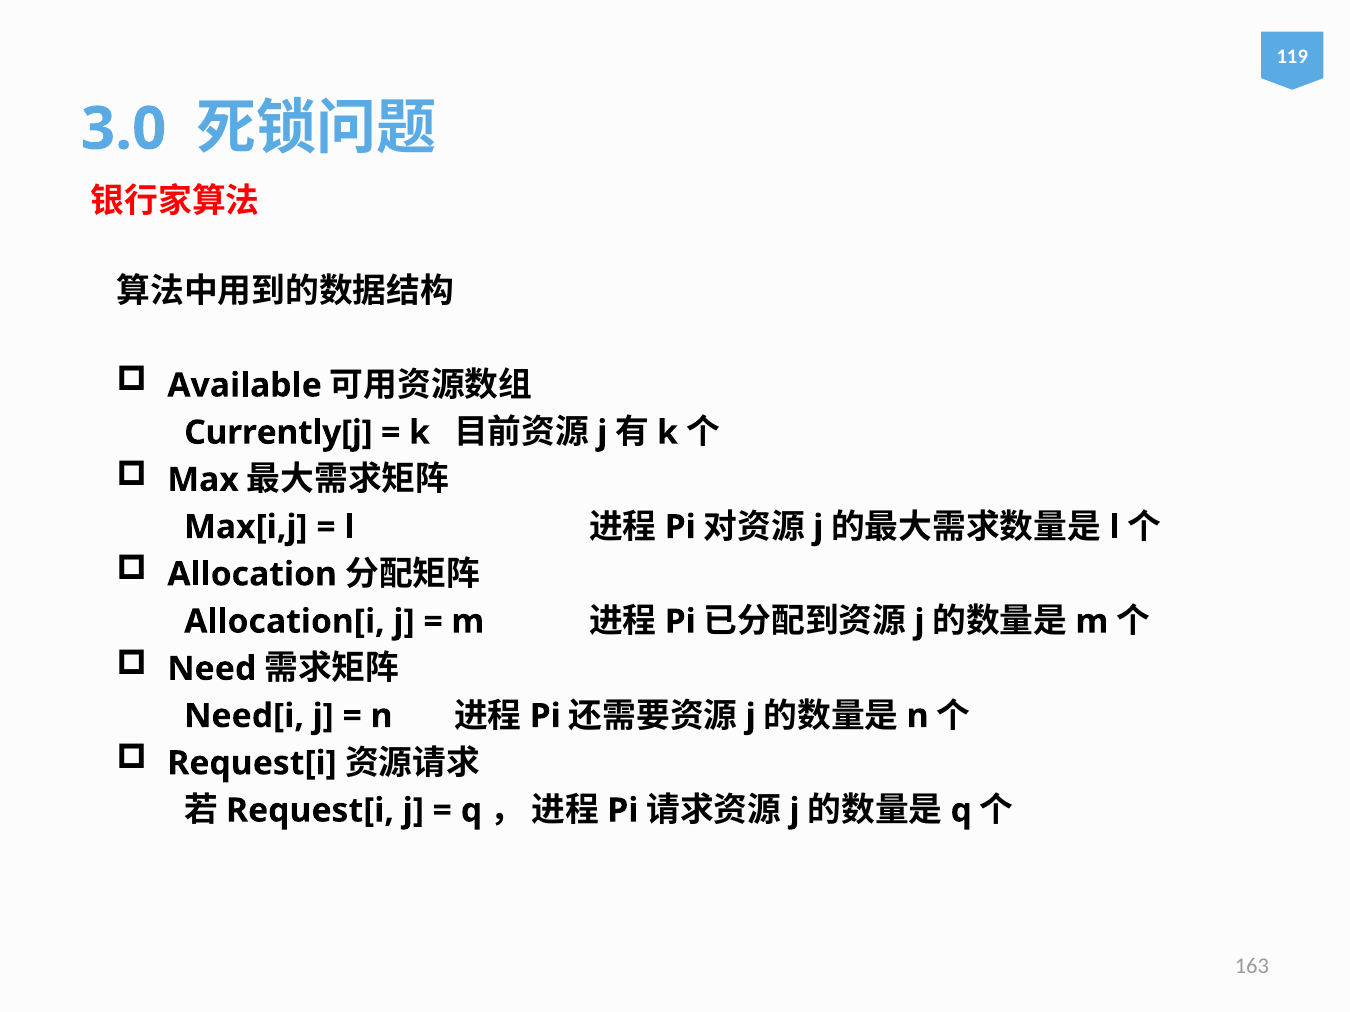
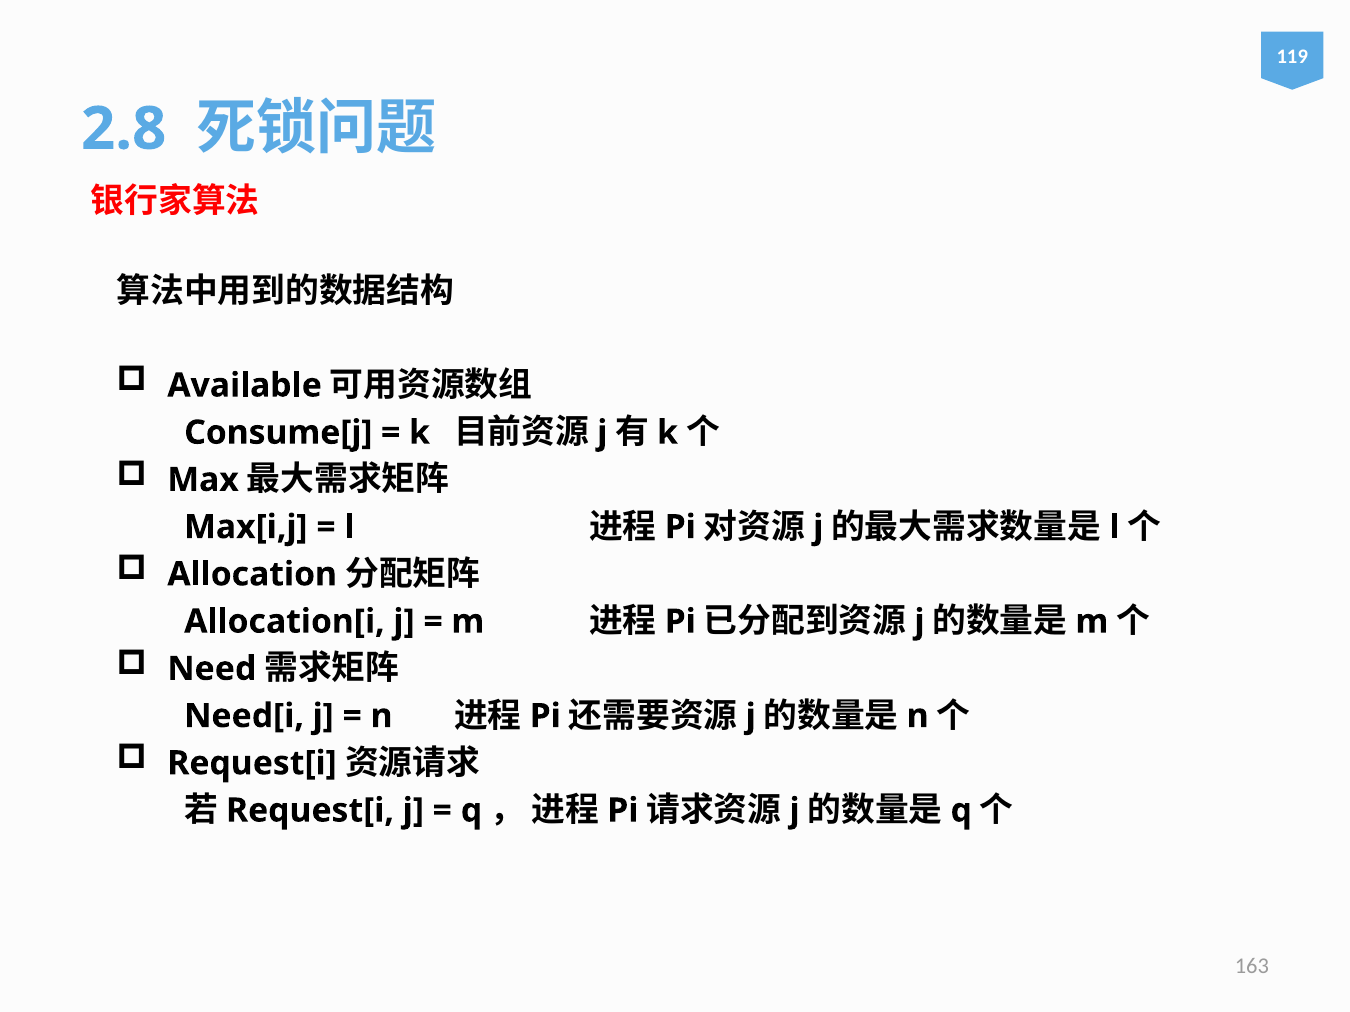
3.0: 3.0 -> 2.8 (124, 129)
Currently[j: Currently[j -> Consume[j (278, 433)
